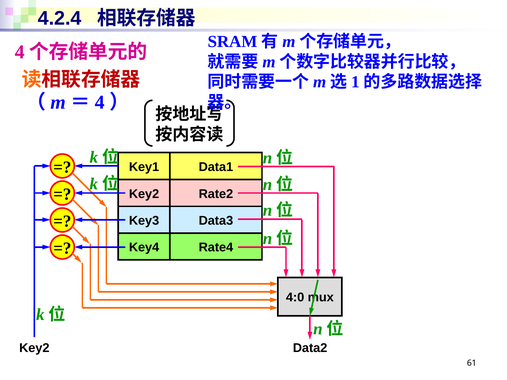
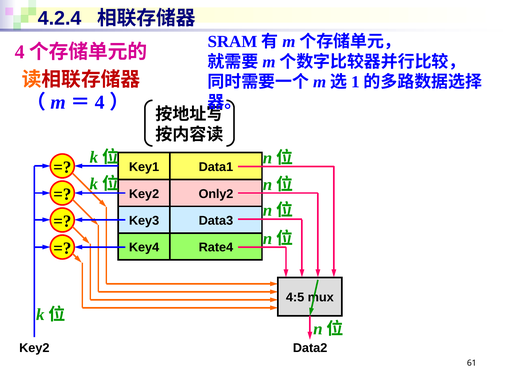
Rate2: Rate2 -> Only2 (216, 194)
4:0: 4:0 -> 4:5 (295, 298)
